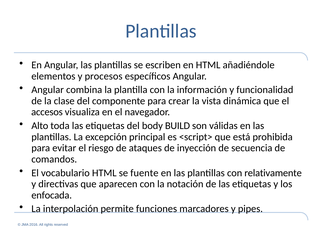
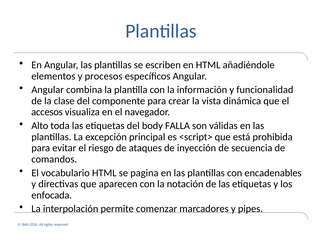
BUILD: BUILD -> FALLA (178, 126)
fuente: fuente -> pagina (144, 173)
relativamente: relativamente -> encadenables (273, 173)
funciones: funciones -> comenzar (157, 208)
